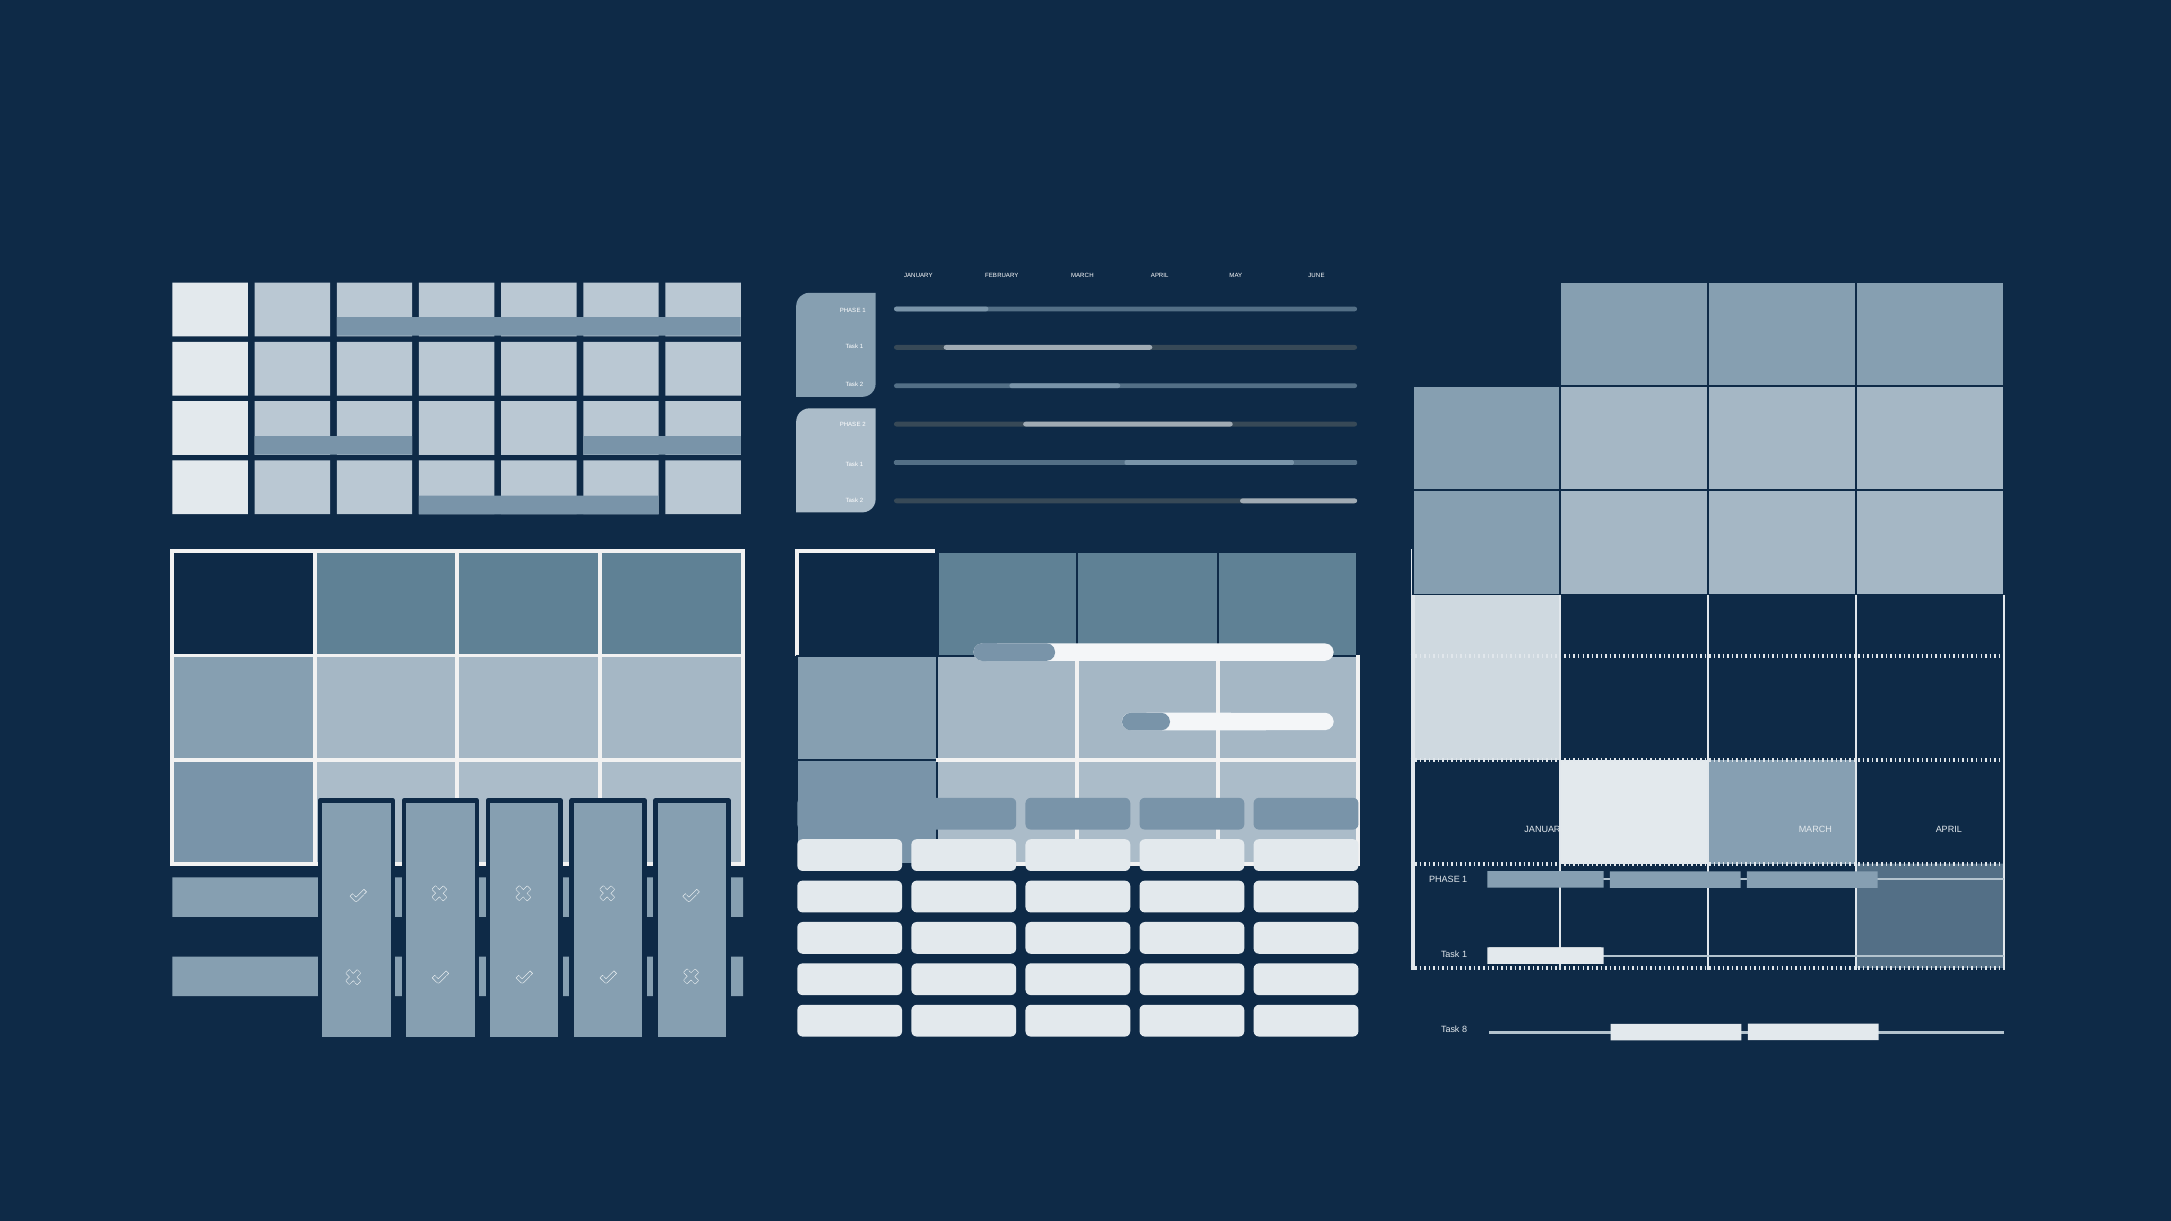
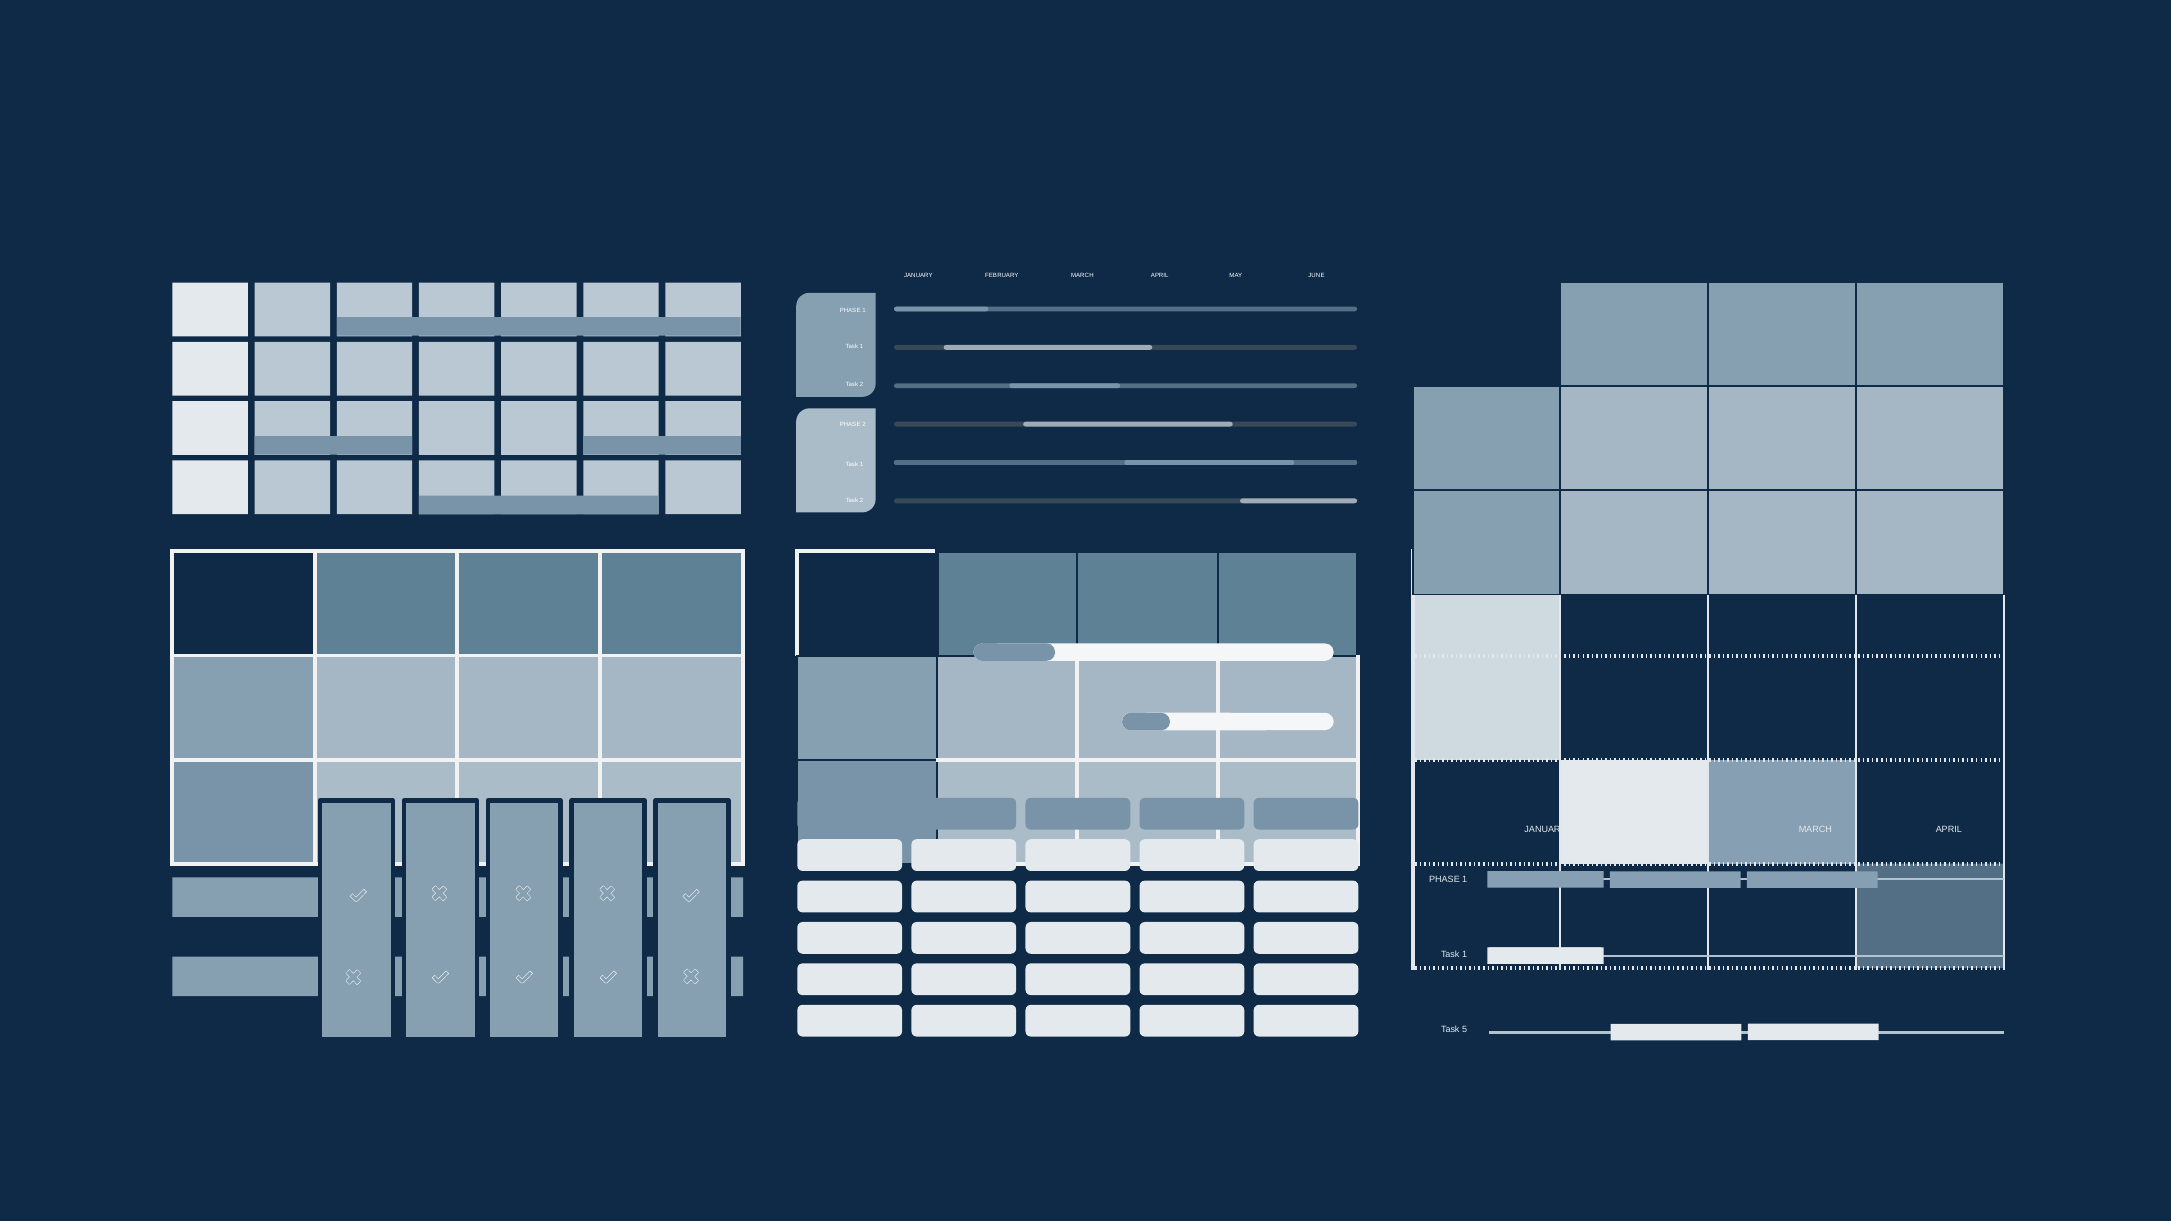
8: 8 -> 5 (1465, 1030)
